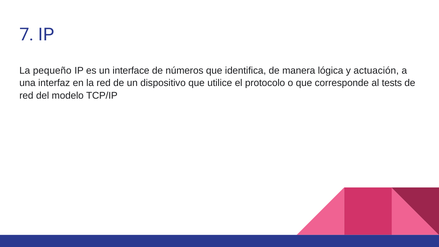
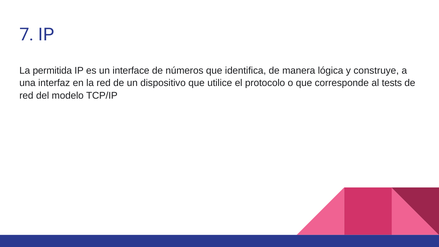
pequeño: pequeño -> permitida (52, 71)
actuación: actuación -> construye (376, 71)
